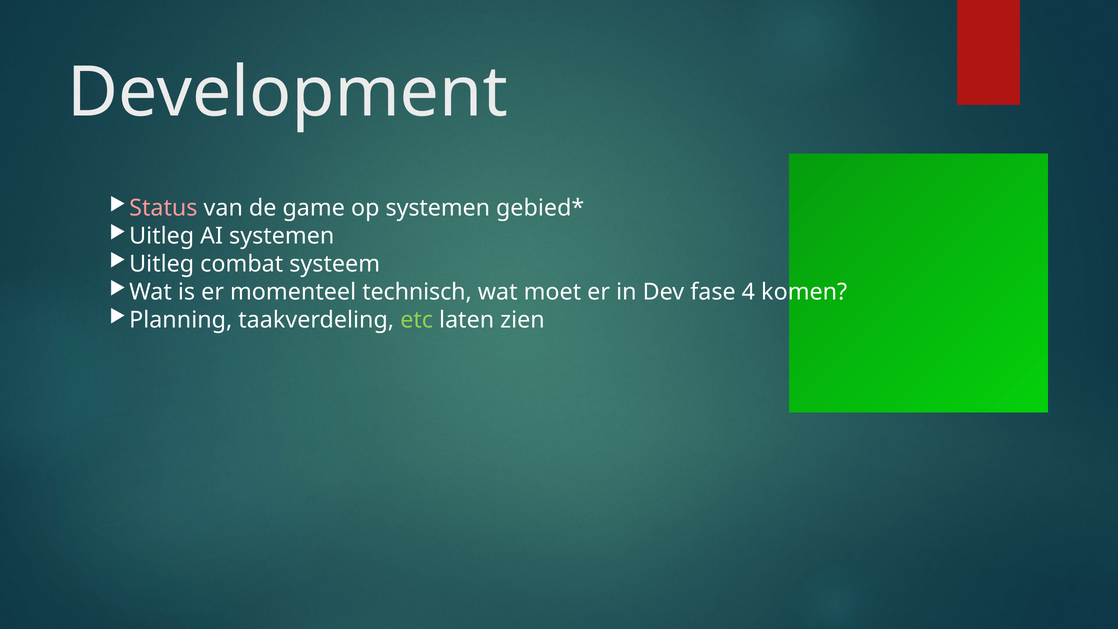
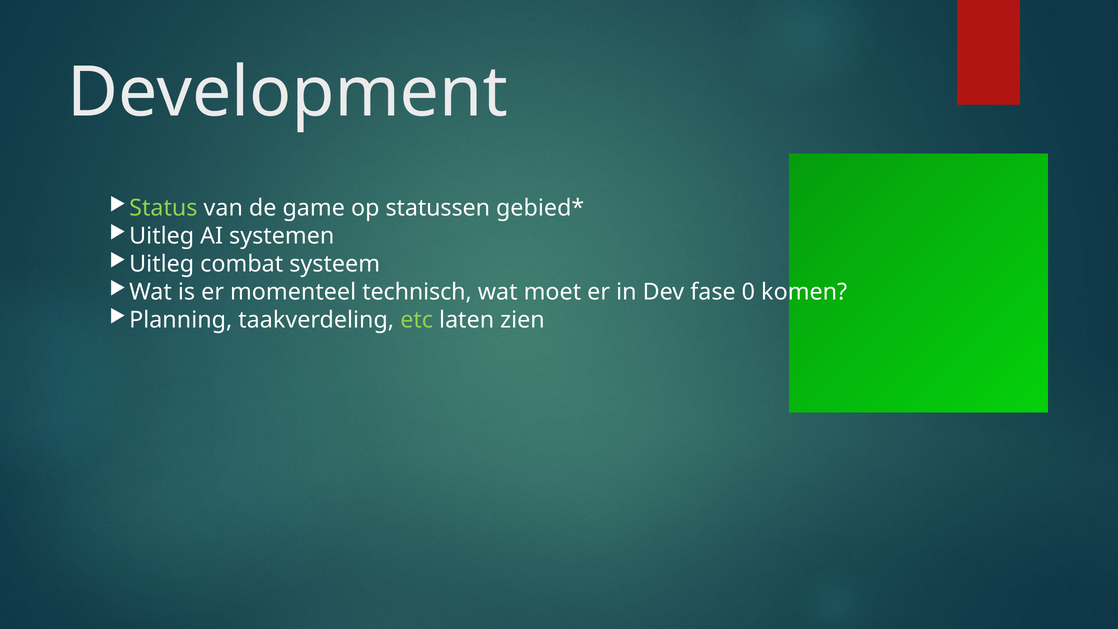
Status colour: pink -> light green (163, 208)
op systemen: systemen -> statussen (438, 208)
4: 4 -> 0 (748, 292)
